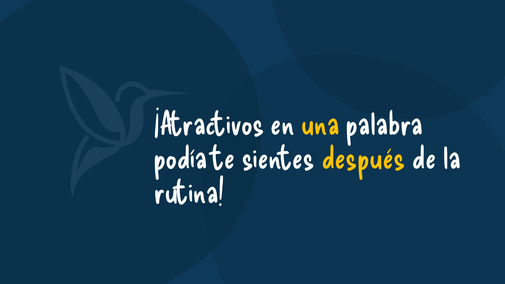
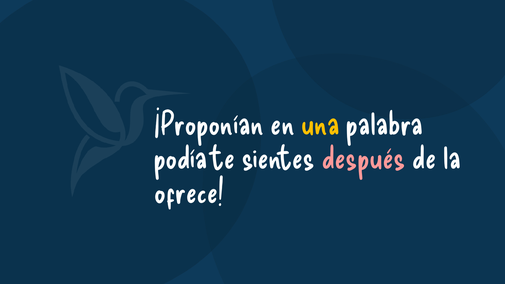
¡Atractivos: ¡Atractivos -> ¡Proponían (209, 124)
después colour: yellow -> pink (364, 159)
rutina: rutina -> ofrece (189, 193)
